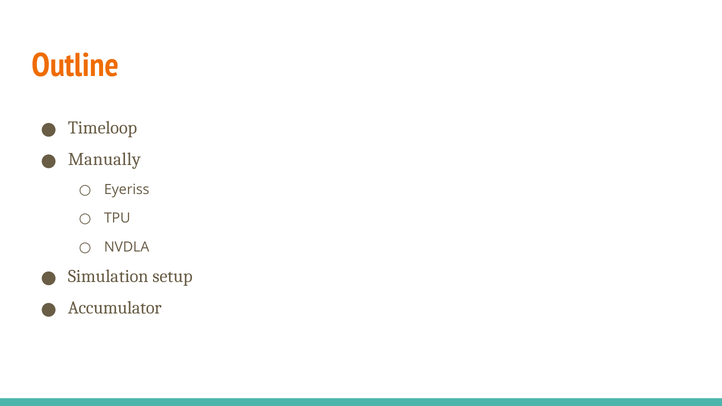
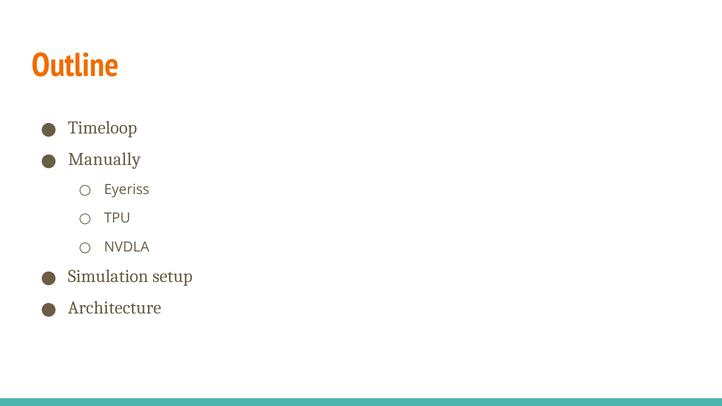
Accumulator: Accumulator -> Architecture (115, 308)
